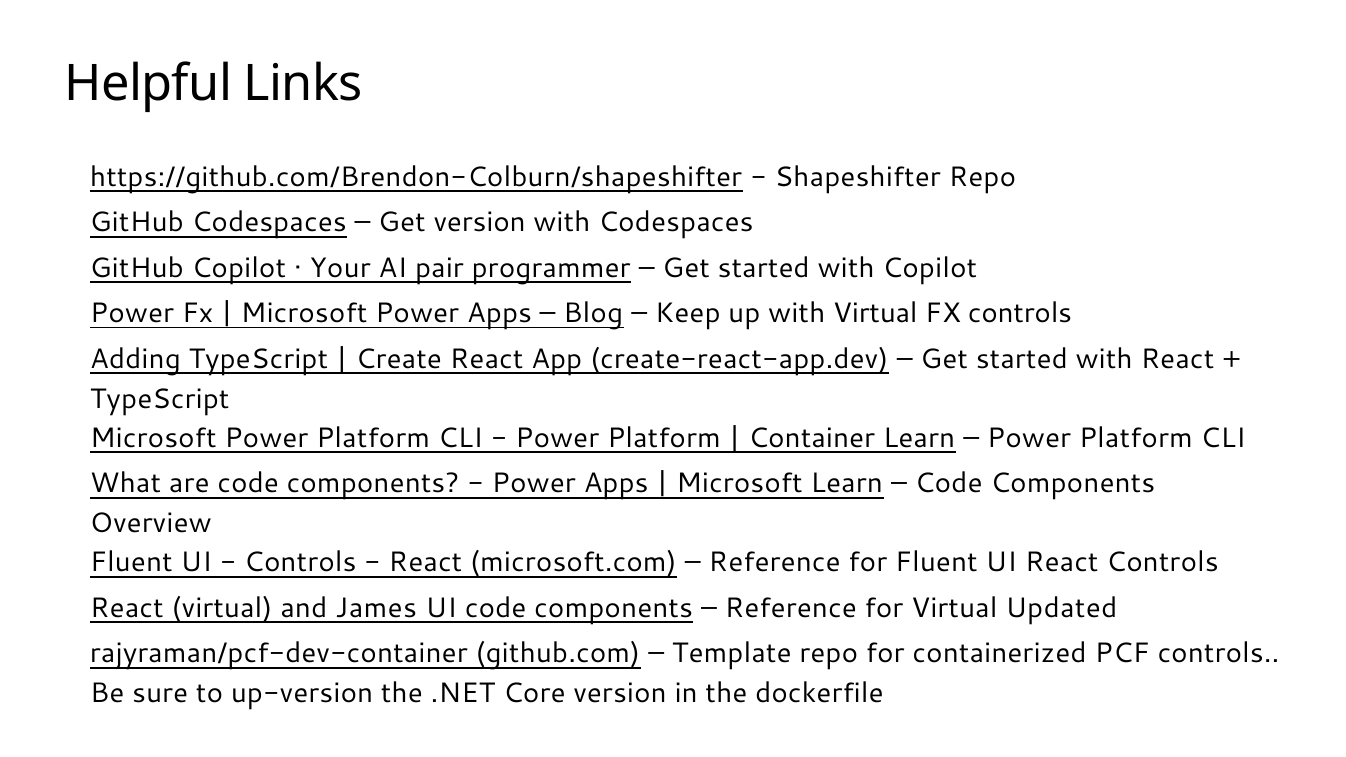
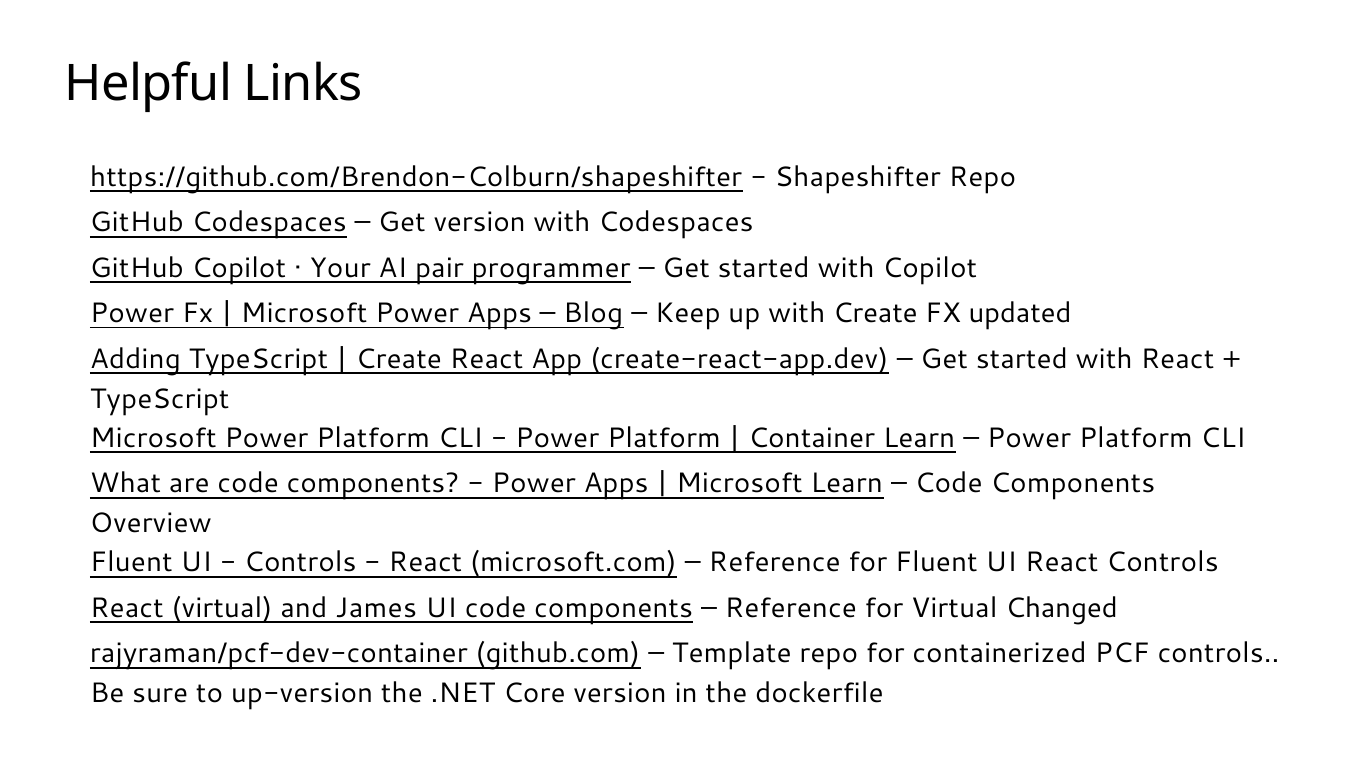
with Virtual: Virtual -> Create (875, 314)
FX controls: controls -> updated (1020, 314)
Updated: Updated -> Changed (1062, 608)
